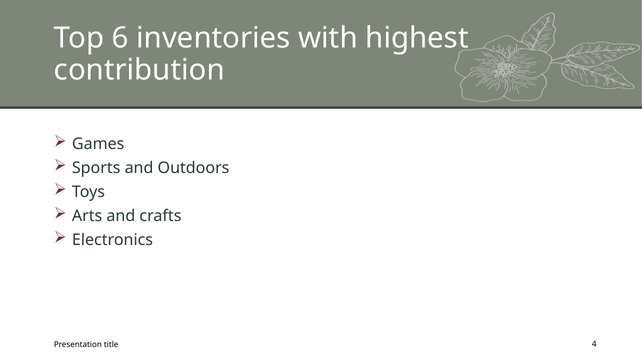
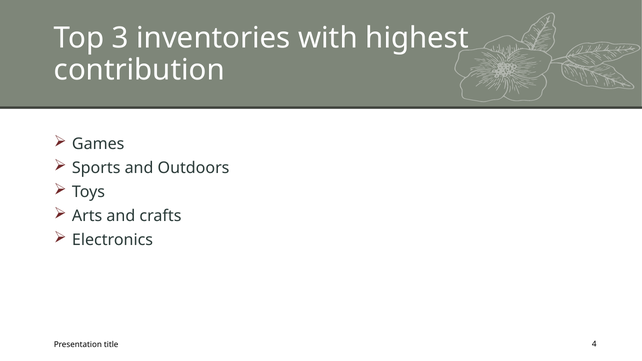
6: 6 -> 3 (120, 38)
